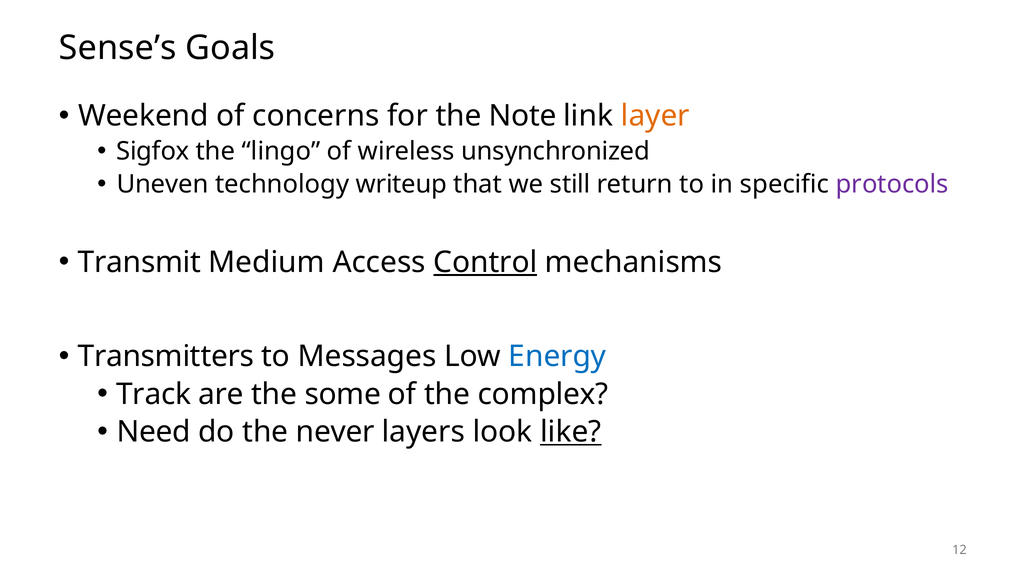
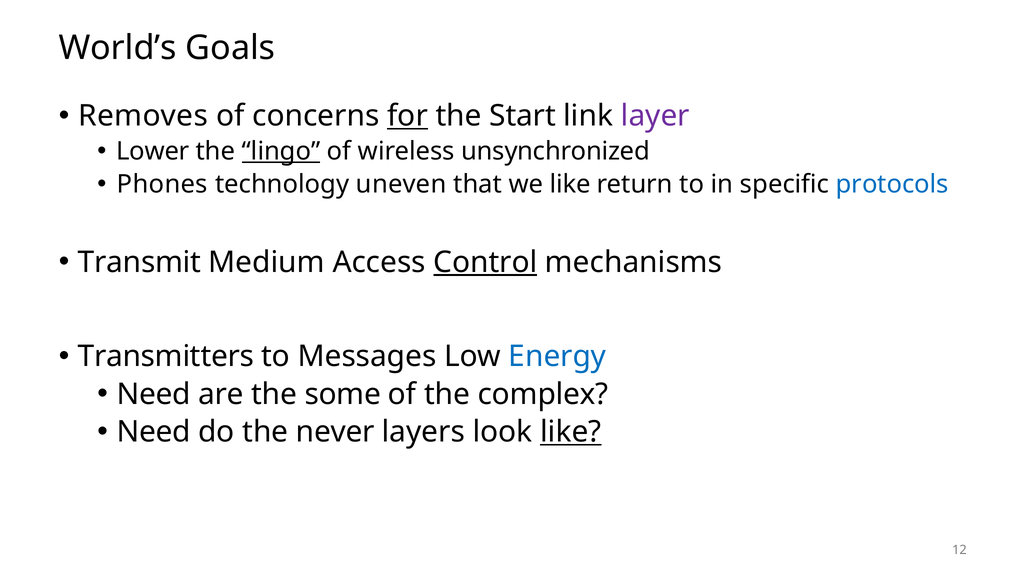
Sense’s: Sense’s -> World’s (118, 48)
Weekend: Weekend -> Removes (143, 116)
for underline: none -> present (408, 116)
Note: Note -> Start (523, 116)
layer colour: orange -> purple (655, 116)
Sigfox: Sigfox -> Lower (153, 151)
lingo underline: none -> present (281, 151)
Uneven: Uneven -> Phones (162, 184)
writeup: writeup -> uneven (401, 184)
we still: still -> like (570, 184)
protocols colour: purple -> blue (892, 184)
Track: Track -> Need (154, 394)
